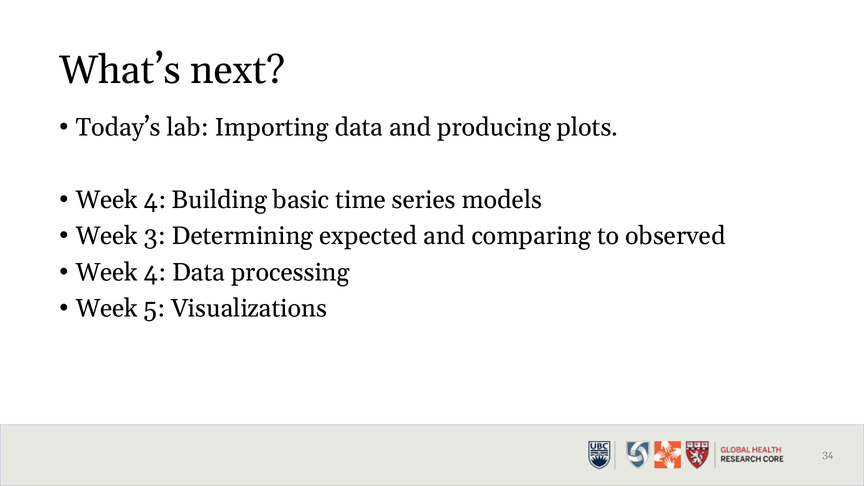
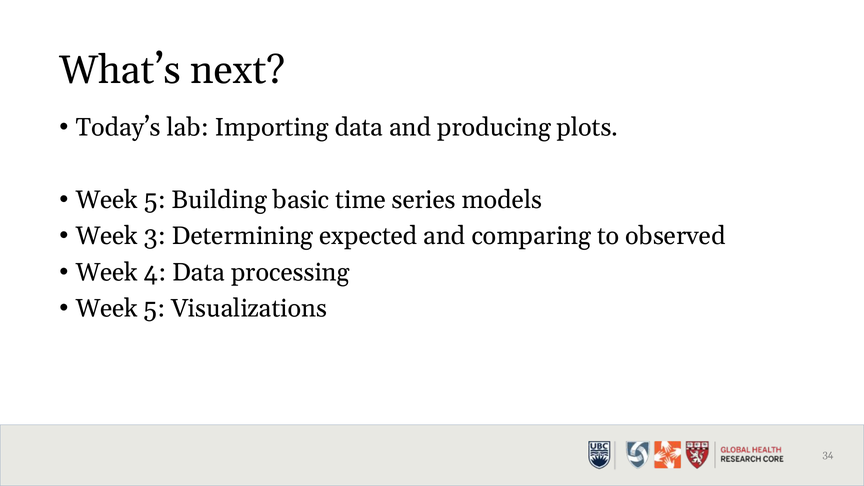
4: 4 -> 5 (155, 200)
